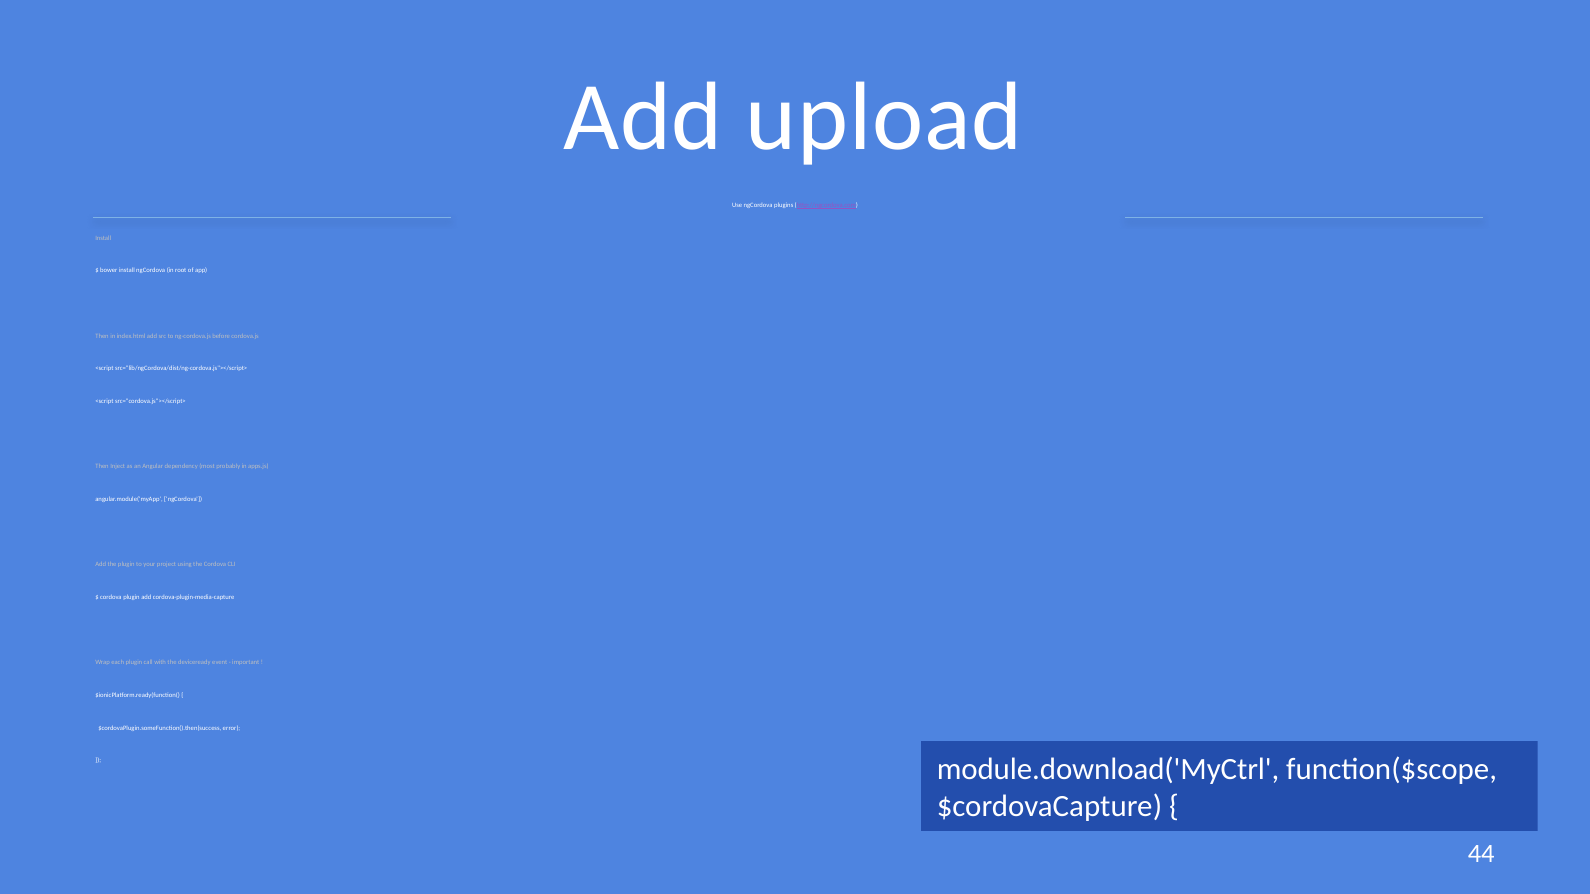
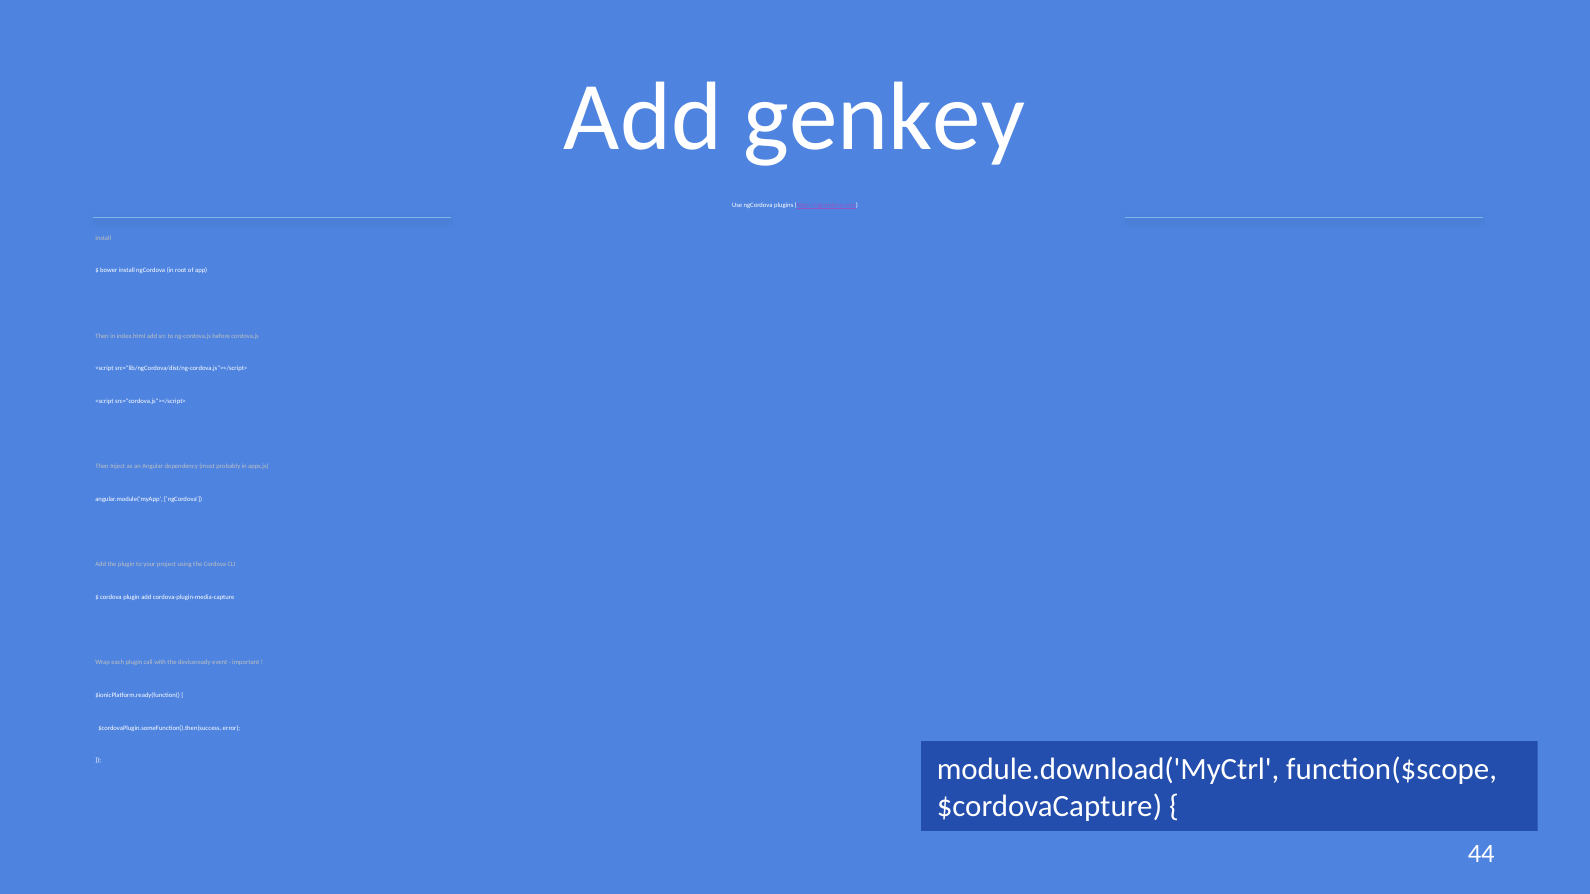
upload: upload -> genkey (885, 117)
